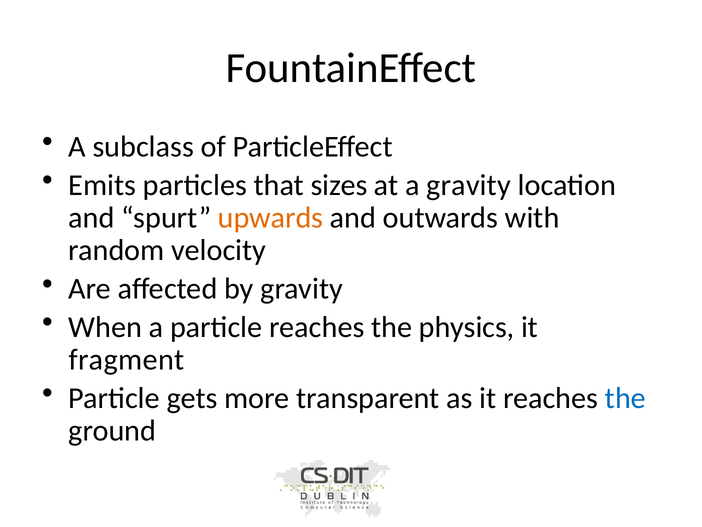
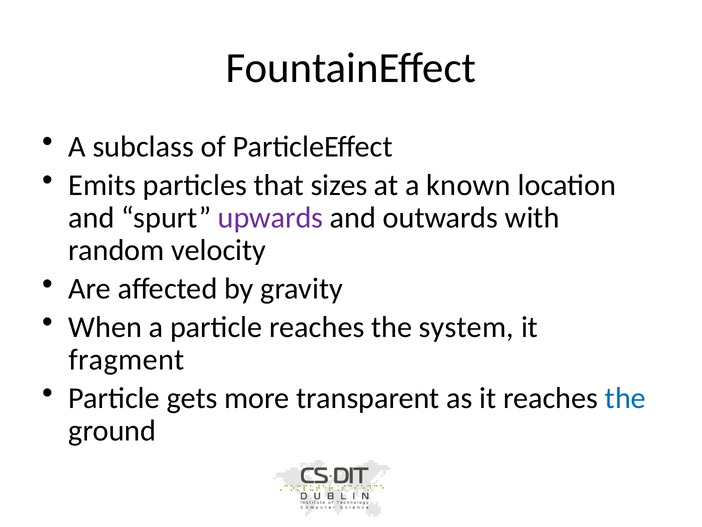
a gravity: gravity -> known (469, 185)
upwards colour: orange -> purple (271, 218)
physics: physics -> system (466, 327)
